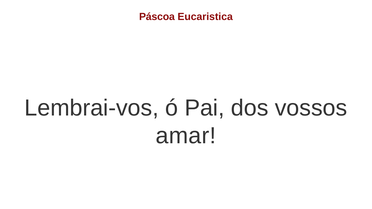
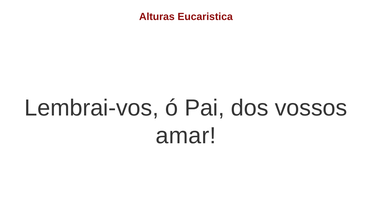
Páscoa: Páscoa -> Alturas (157, 17)
